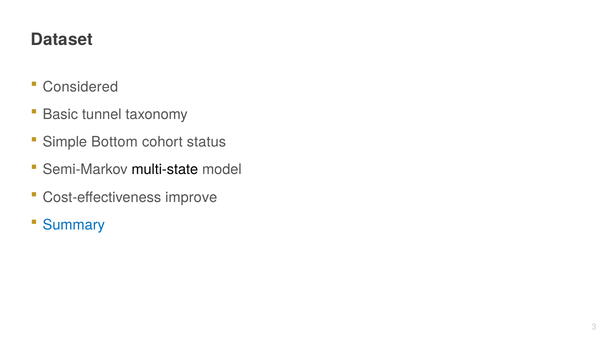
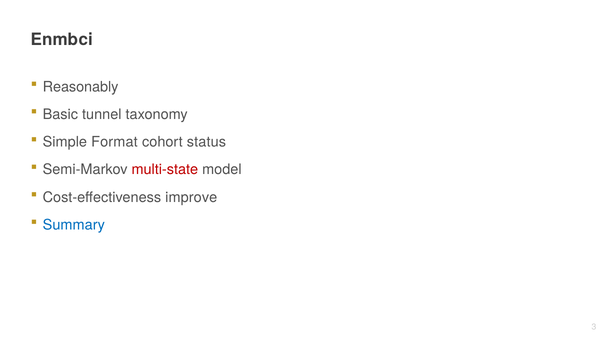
Dataset: Dataset -> Enmbci (62, 39)
Considered: Considered -> Reasonably (81, 87)
Bottom: Bottom -> Format (114, 142)
multi-state colour: black -> red (165, 170)
